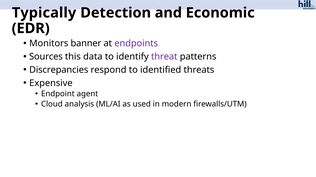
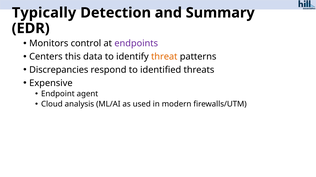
Economic: Economic -> Summary (220, 13)
banner: banner -> control (86, 44)
Sources: Sources -> Centers (46, 57)
threat colour: purple -> orange (164, 57)
